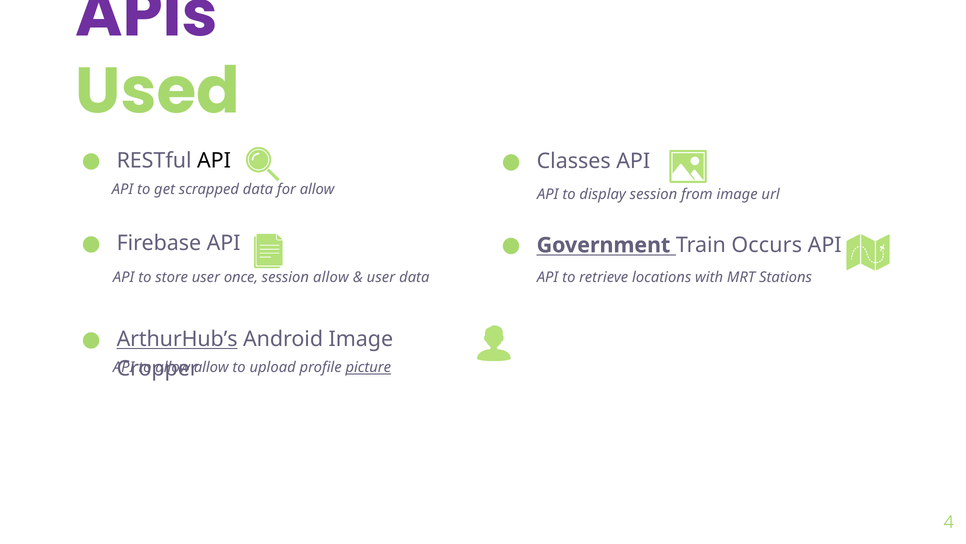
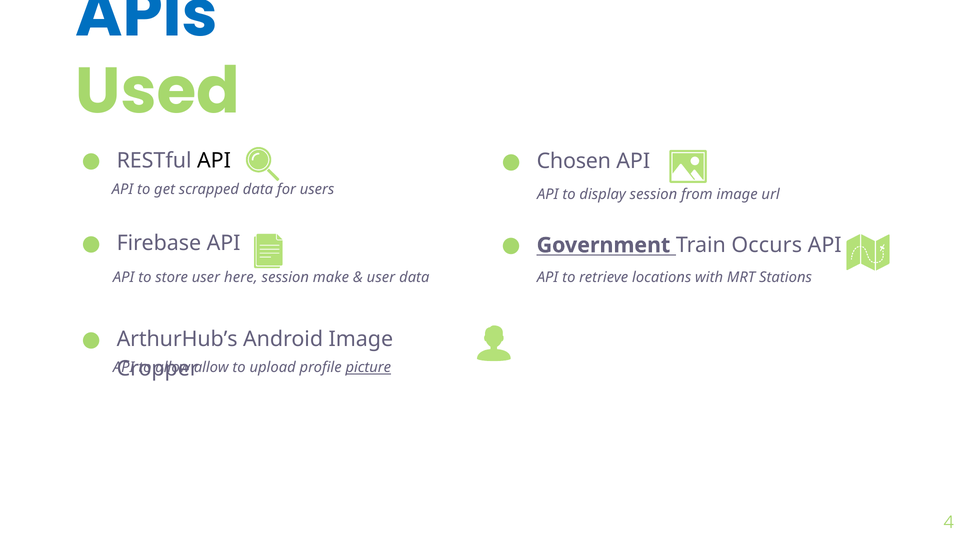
APIs colour: purple -> blue (147, 14)
Classes: Classes -> Chosen (574, 161)
for allow: allow -> users (317, 189)
once: once -> here (241, 277)
session allow: allow -> make (331, 277)
ArthurHub’s underline: present -> none (177, 339)
